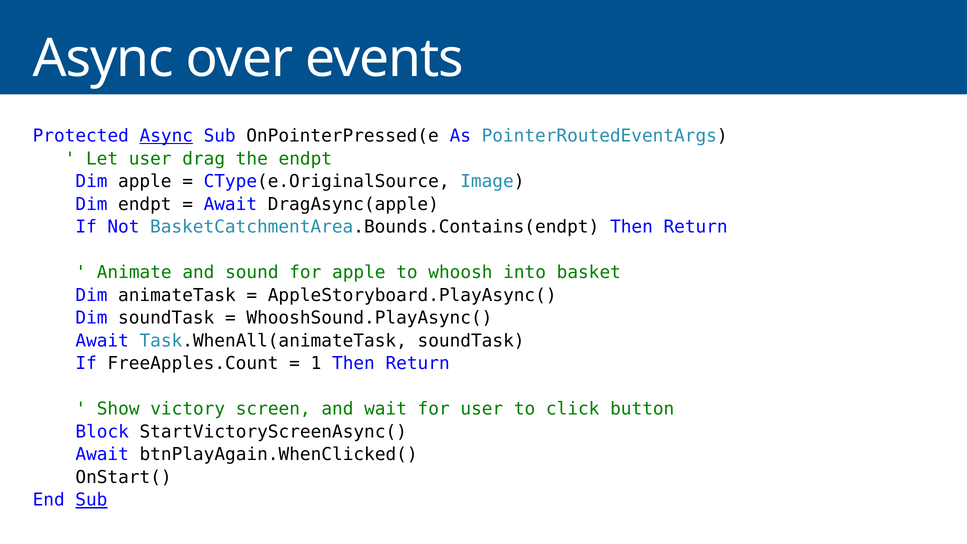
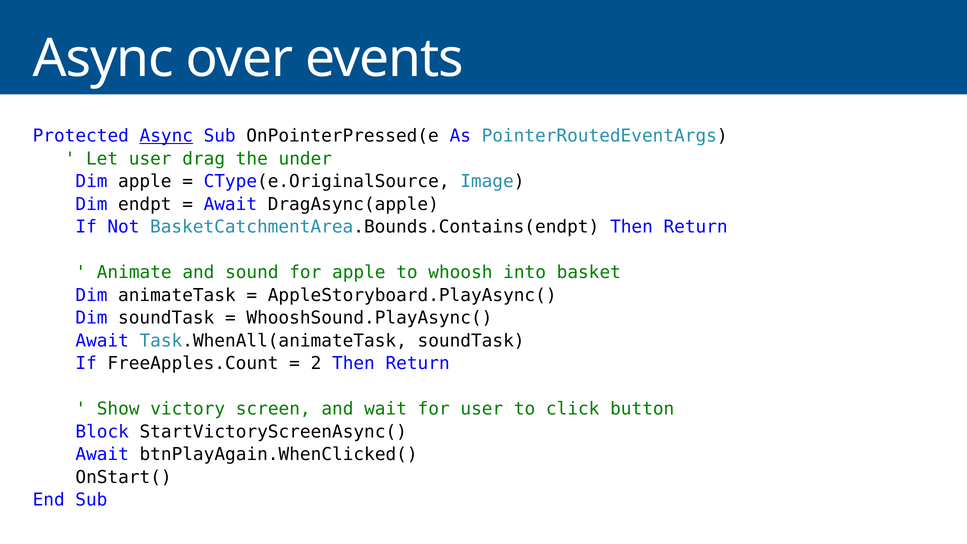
the endpt: endpt -> under (305, 159)
1: 1 -> 2 (316, 363)
Sub underline: present -> none (91, 500)
